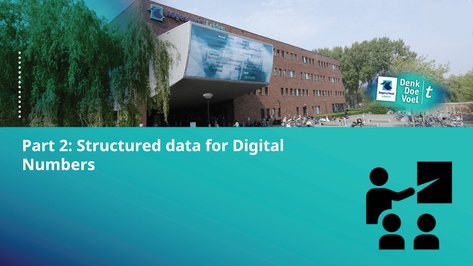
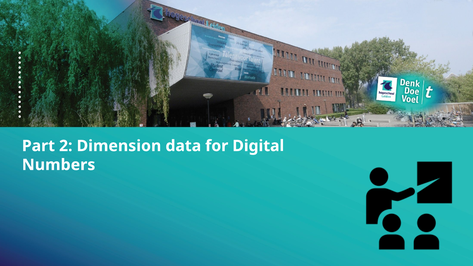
Structured: Structured -> Dimension (119, 146)
